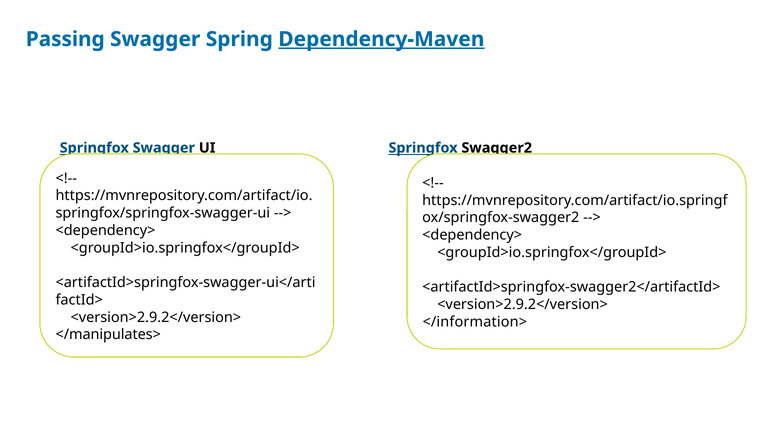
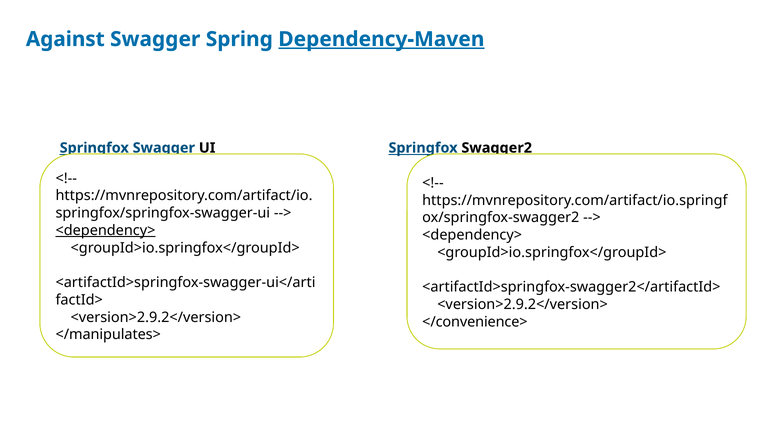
Passing: Passing -> Against (65, 39)
<dependency> underline: none -> present (105, 231)
</information>: </information> -> </convenience> (475, 322)
